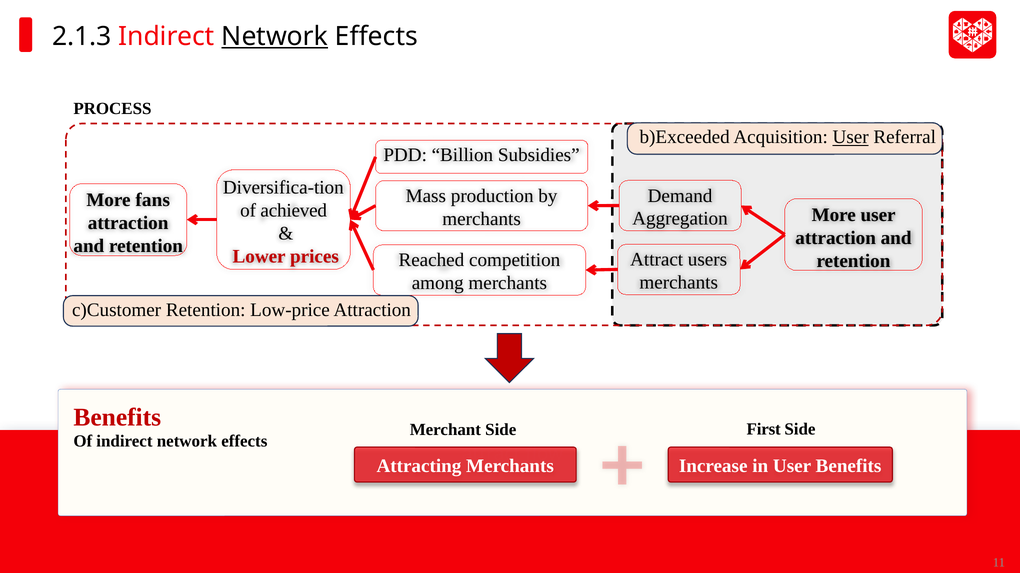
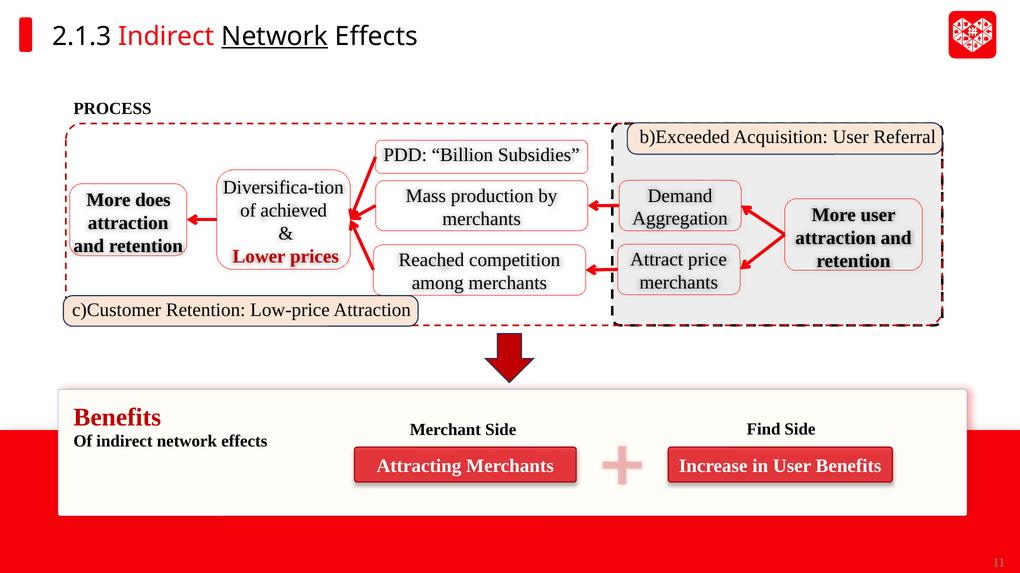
User underline: present -> none (851, 137)
fans: fans -> does (153, 200)
users: users -> price (707, 260)
First: First -> Find (764, 430)
